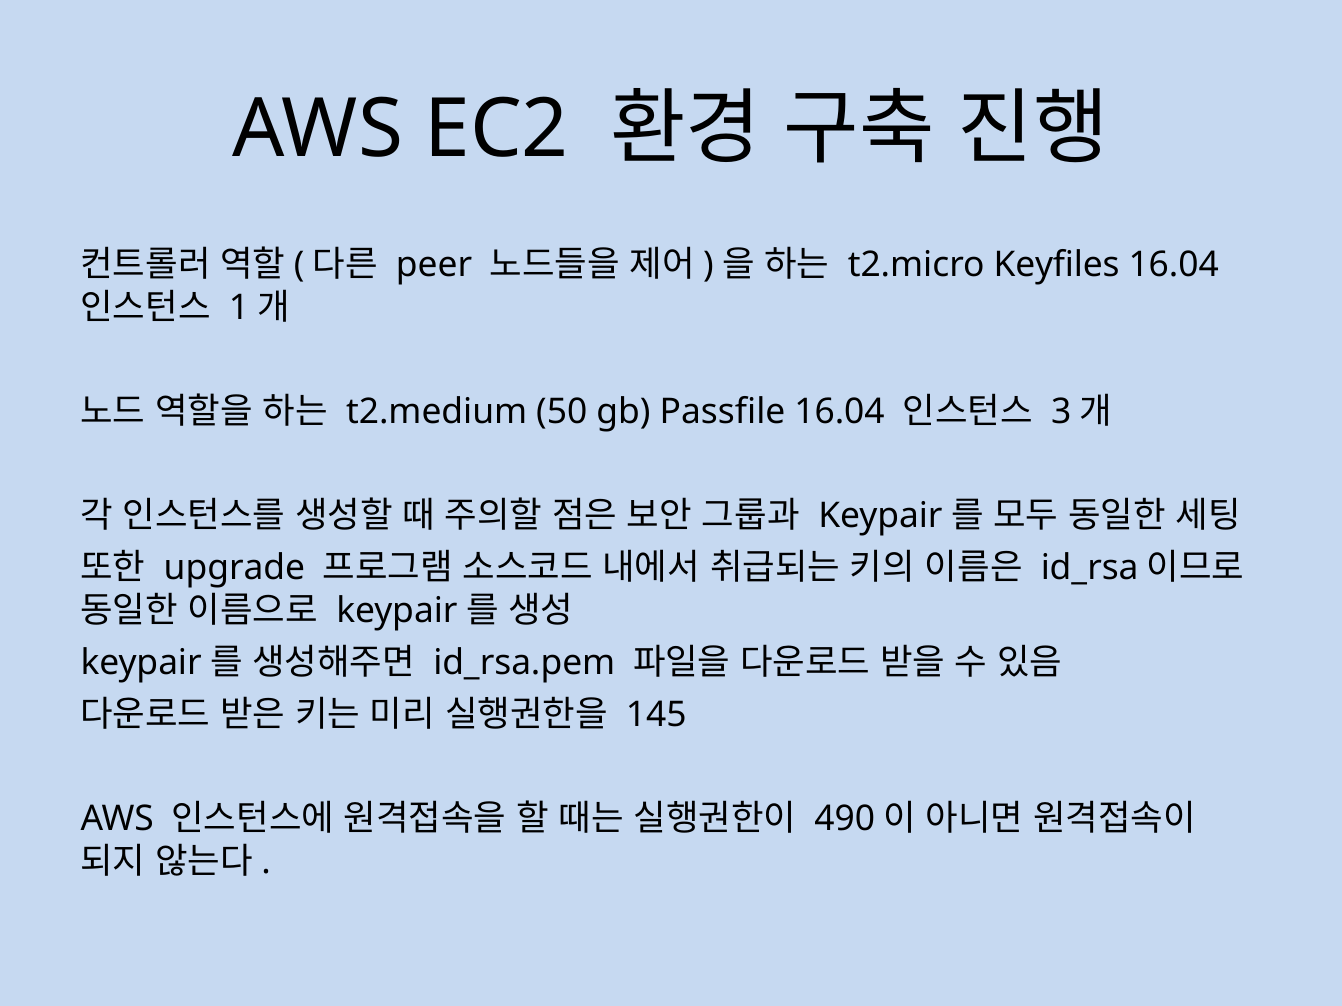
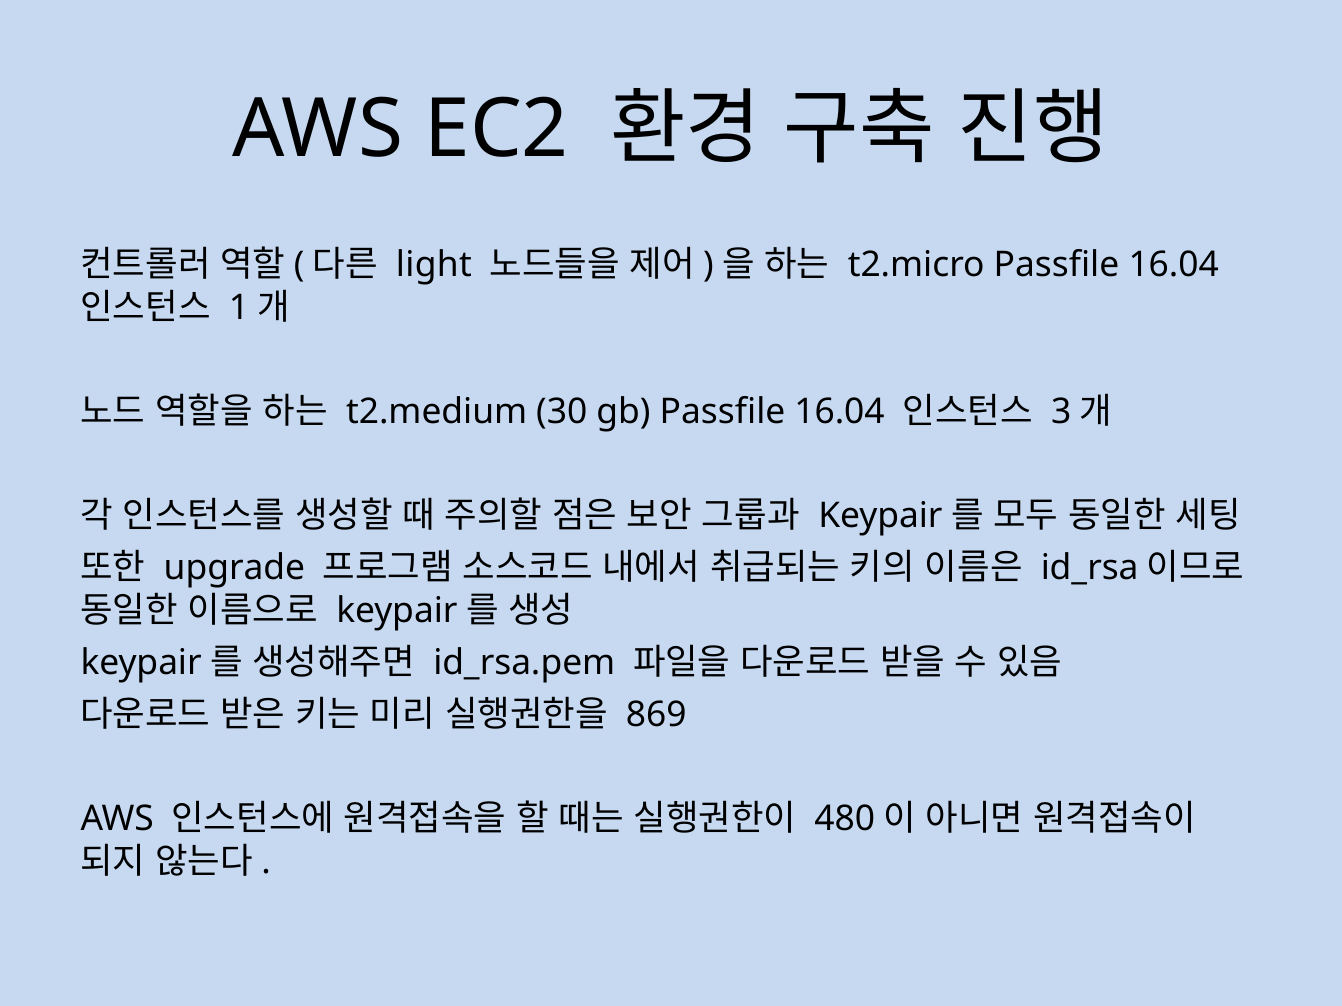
peer: peer -> light (434, 265)
t2.micro Keyfiles: Keyfiles -> Passfile (1056, 265)
50: 50 -> 30 (562, 412)
145: 145 -> 869 (656, 715)
490: 490 -> 480 (845, 820)
